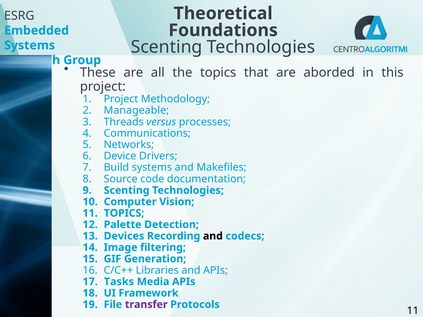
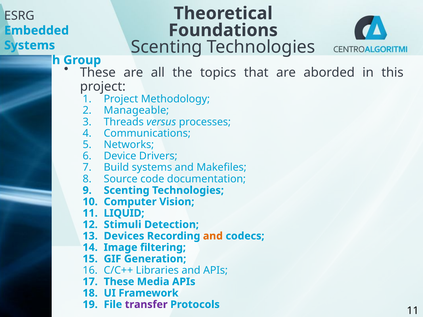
11 TOPICS: TOPICS -> LIQUID (124, 213)
Palette: Palette -> Stimuli (123, 225)
and colour: black -> orange (213, 236)
Tasks: Tasks -> These (119, 282)
